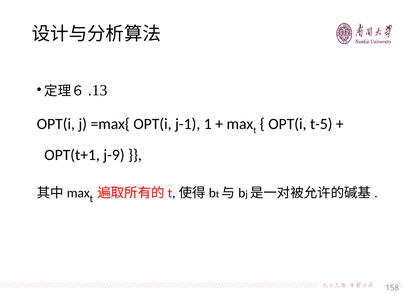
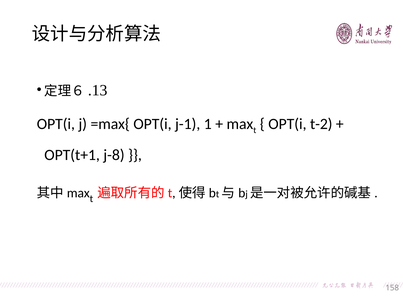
t-5: t-5 -> t-2 (321, 124)
j-9: j-9 -> j-8 (114, 155)
